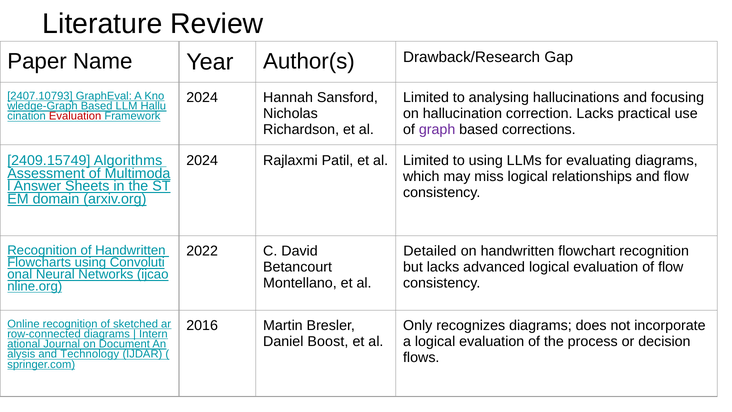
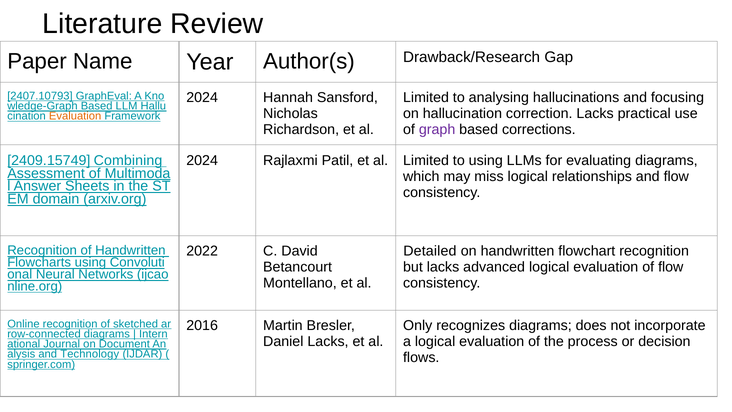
Evaluation colour: red -> orange (75, 116)
Algorithms: Algorithms -> Combining (128, 160)
Daniel Boost: Boost -> Lacks (328, 342)
